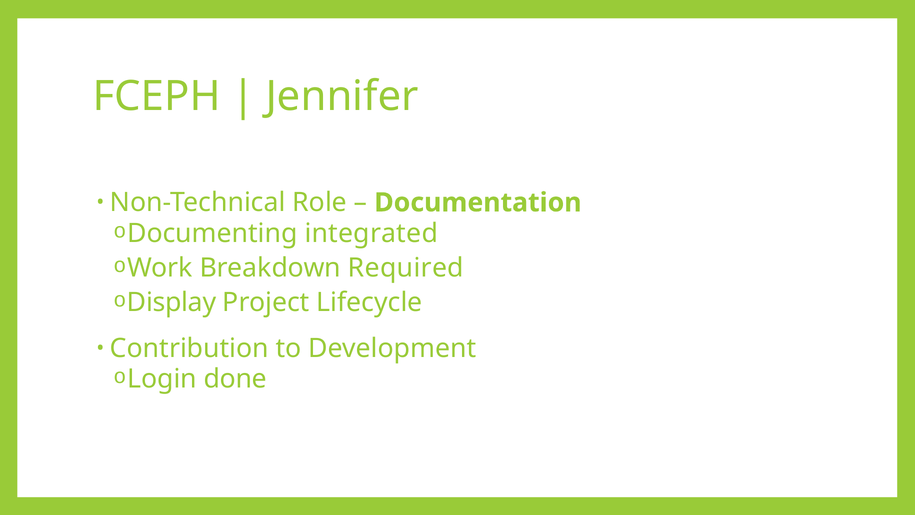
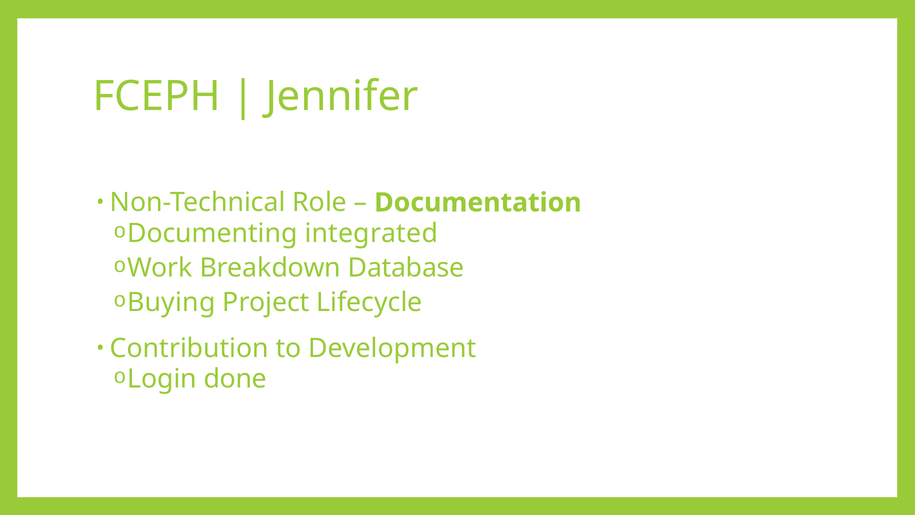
Required: Required -> Database (406, 268)
Display: Display -> Buying (171, 302)
